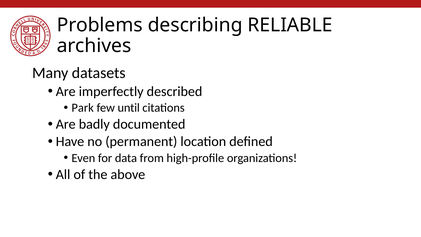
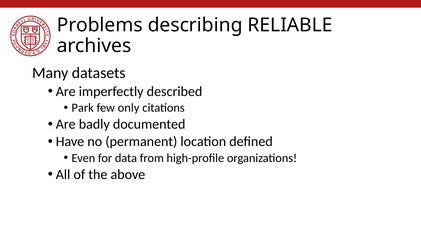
until: until -> only (129, 108)
